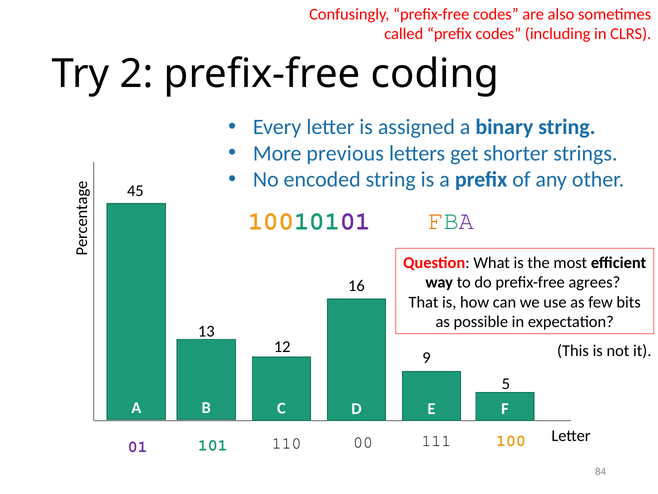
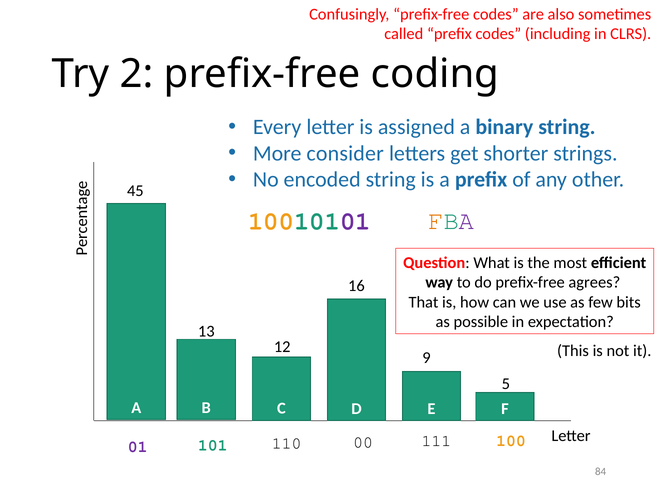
previous: previous -> consider (345, 153)
